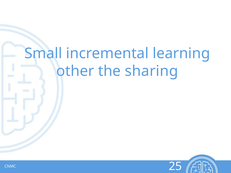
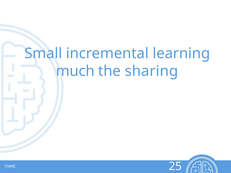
other: other -> much (75, 71)
